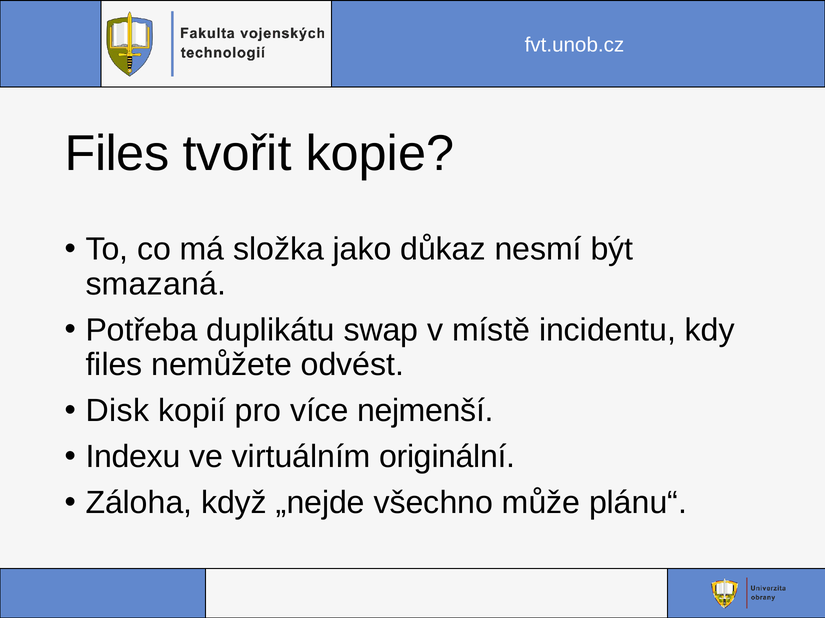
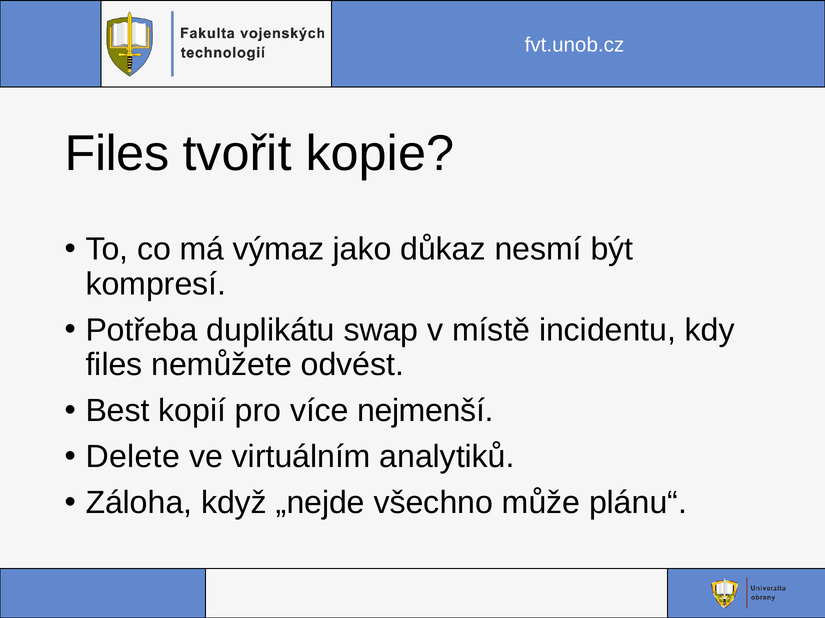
složka: složka -> výmaz (279, 250)
smazaná: smazaná -> kompresí (156, 284)
Disk: Disk -> Best (118, 411)
Indexu: Indexu -> Delete (133, 457)
originální: originální -> analytiků (447, 457)
